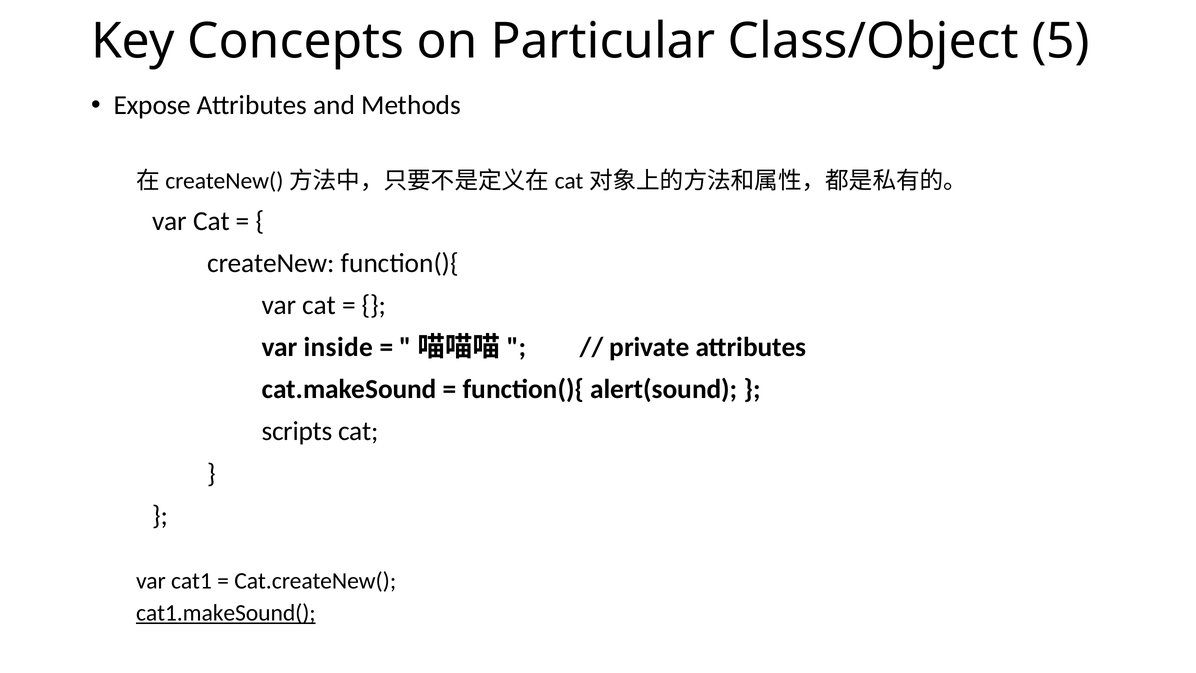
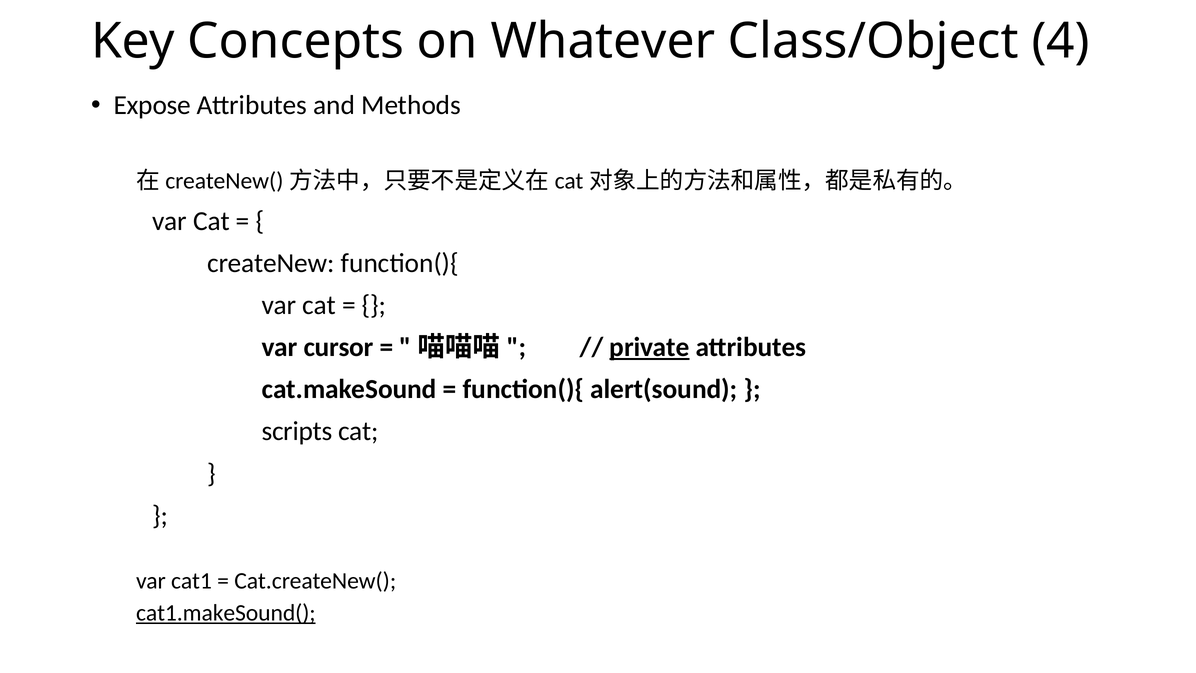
Particular: Particular -> Whatever (603, 41)
5: 5 -> 4 (1061, 41)
inside: inside -> cursor (339, 347)
private underline: none -> present (649, 347)
